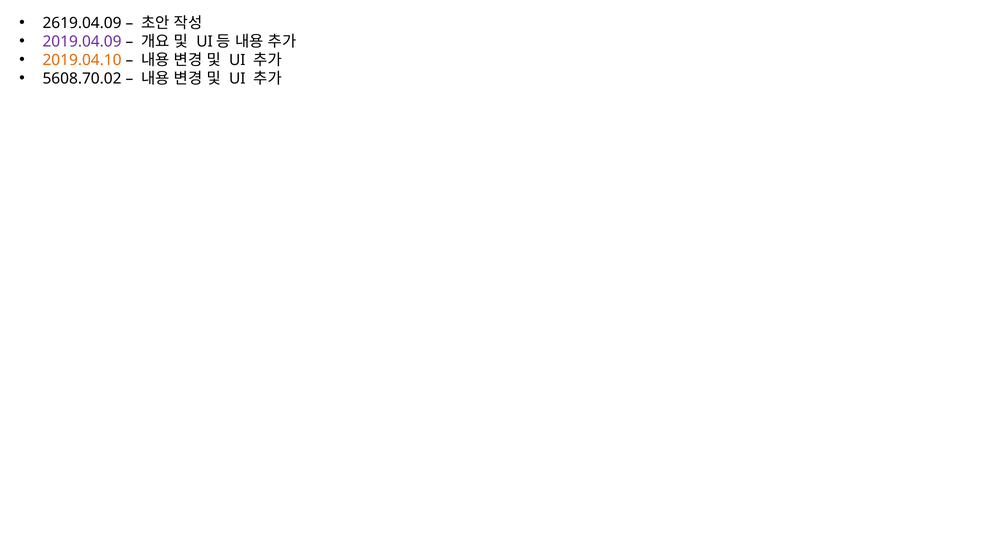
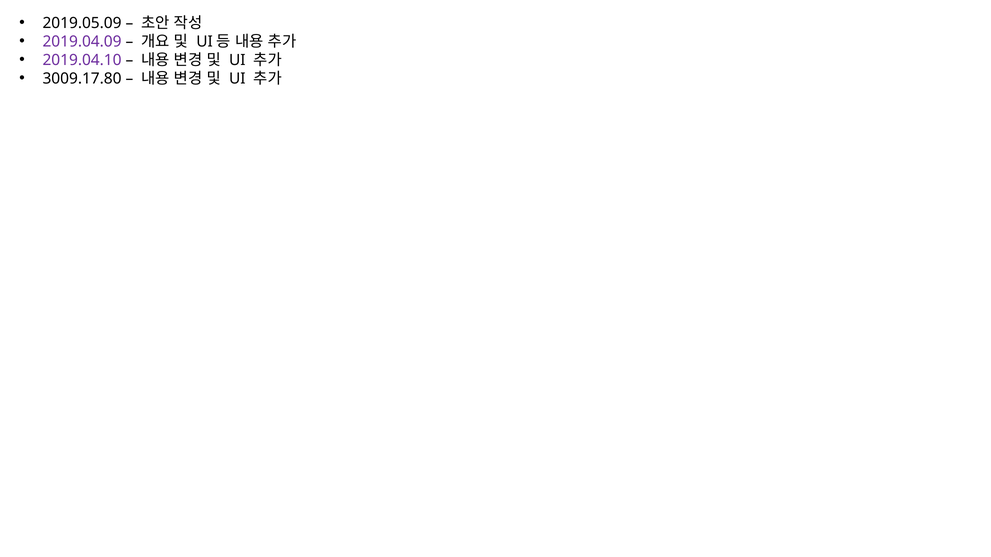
2619.04.09: 2619.04.09 -> 2019.05.09 (82, 23)
2019.04.10 colour: orange -> purple (82, 60)
5608.70.02: 5608.70.02 -> 3009.17.80 (82, 79)
